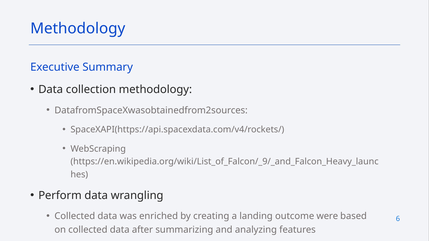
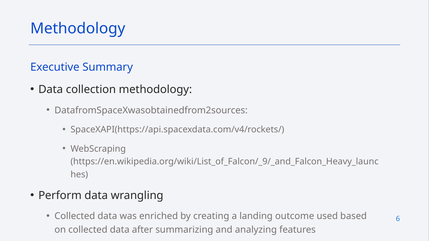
were: were -> used (327, 217)
